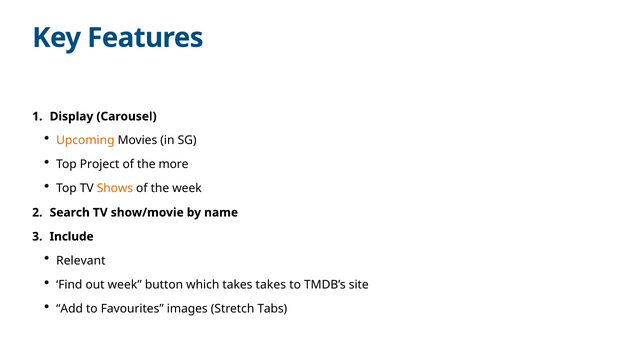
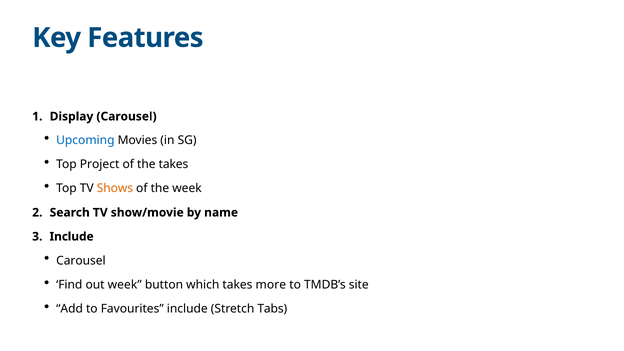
Upcoming colour: orange -> blue (85, 140)
the more: more -> takes (173, 164)
Relevant: Relevant -> Carousel (81, 261)
takes takes: takes -> more (271, 285)
Favourites images: images -> include (187, 309)
